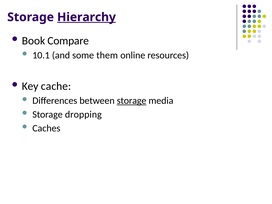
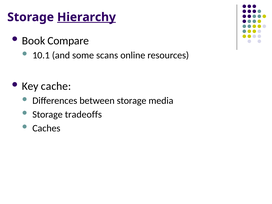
them: them -> scans (107, 55)
storage underline: present -> none (132, 101)
dropping: dropping -> tradeoffs (83, 114)
